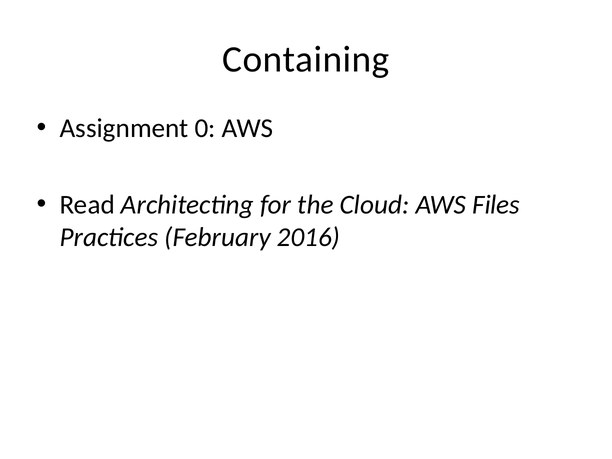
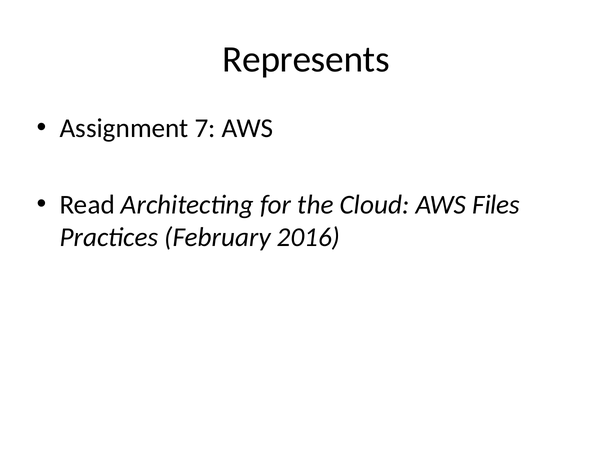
Containing: Containing -> Represents (306, 59)
0: 0 -> 7 (205, 128)
